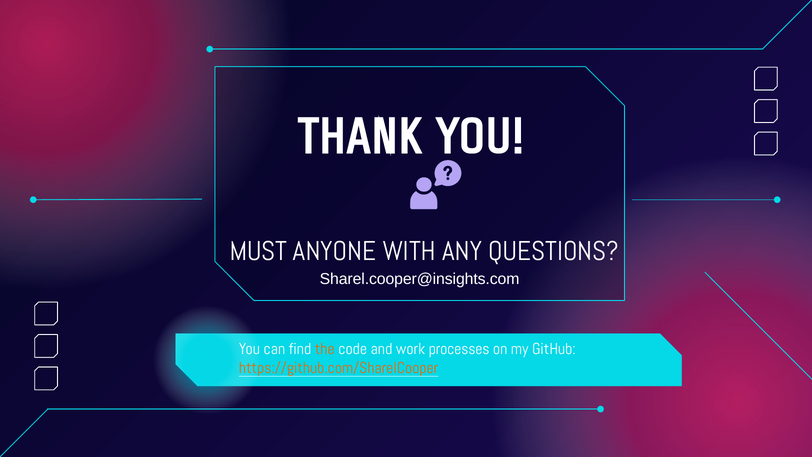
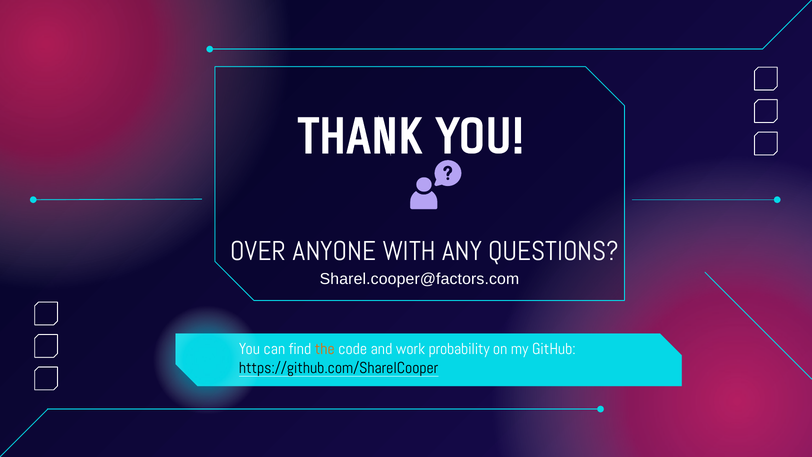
MUST: MUST -> OVER (258, 251)
Sharel.cooper@insights.com: Sharel.cooper@insights.com -> Sharel.cooper@factors.com (419, 279)
processes: processes -> probability (459, 349)
https://github.com/SharelCooper colour: orange -> black (339, 368)
